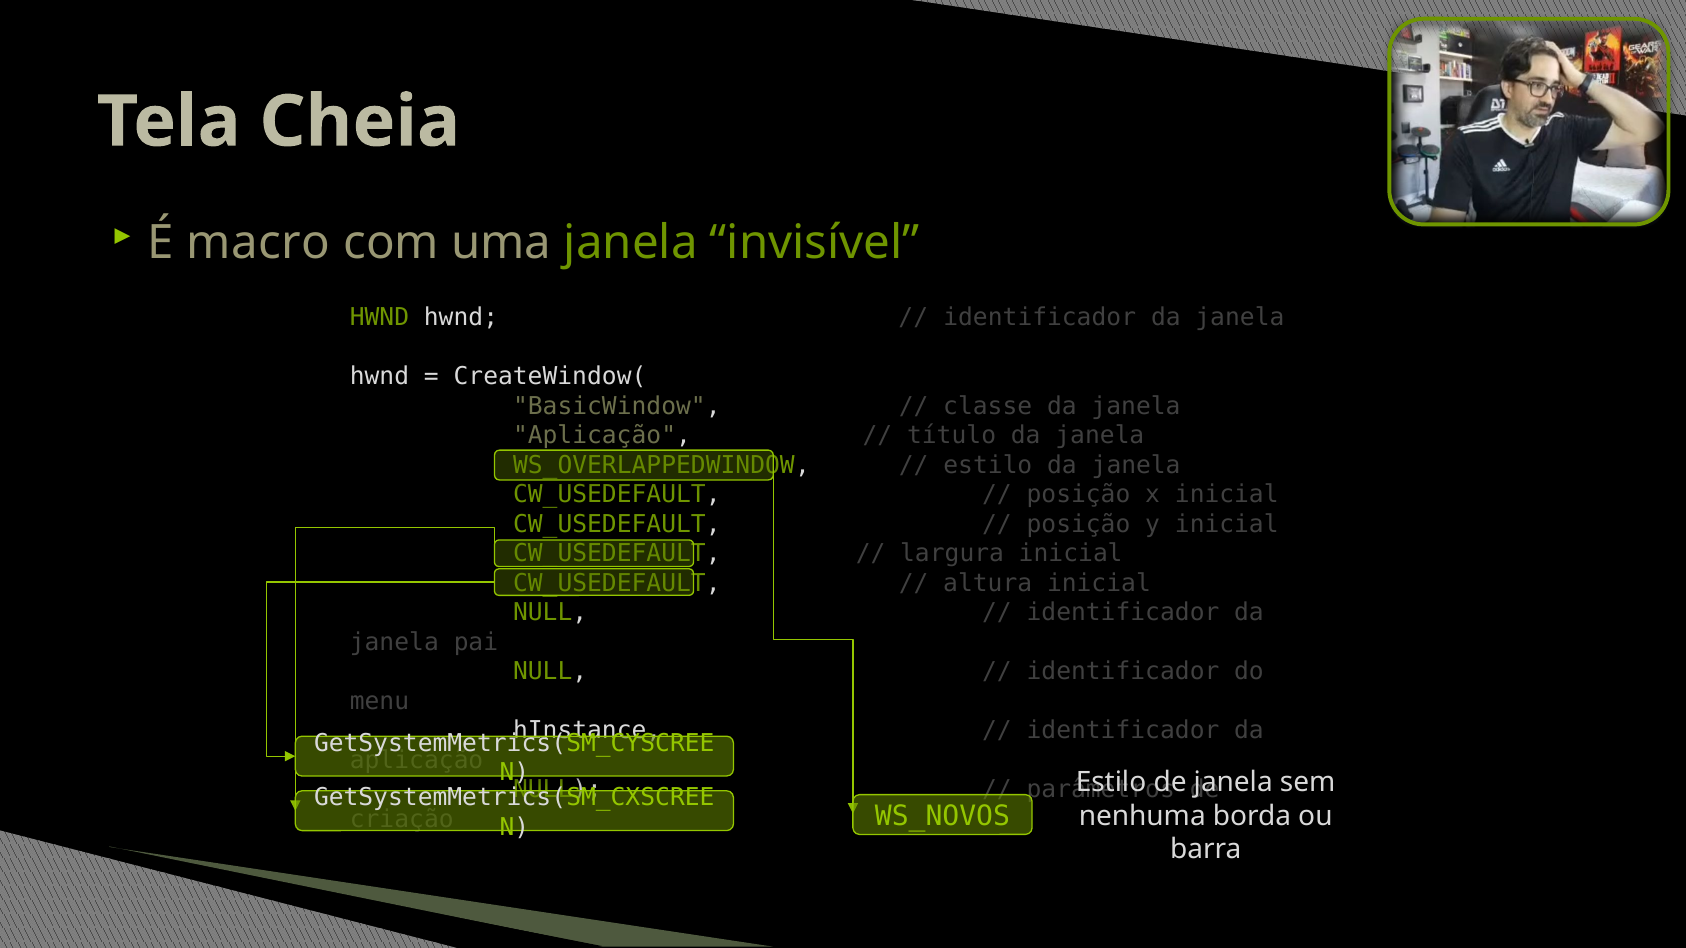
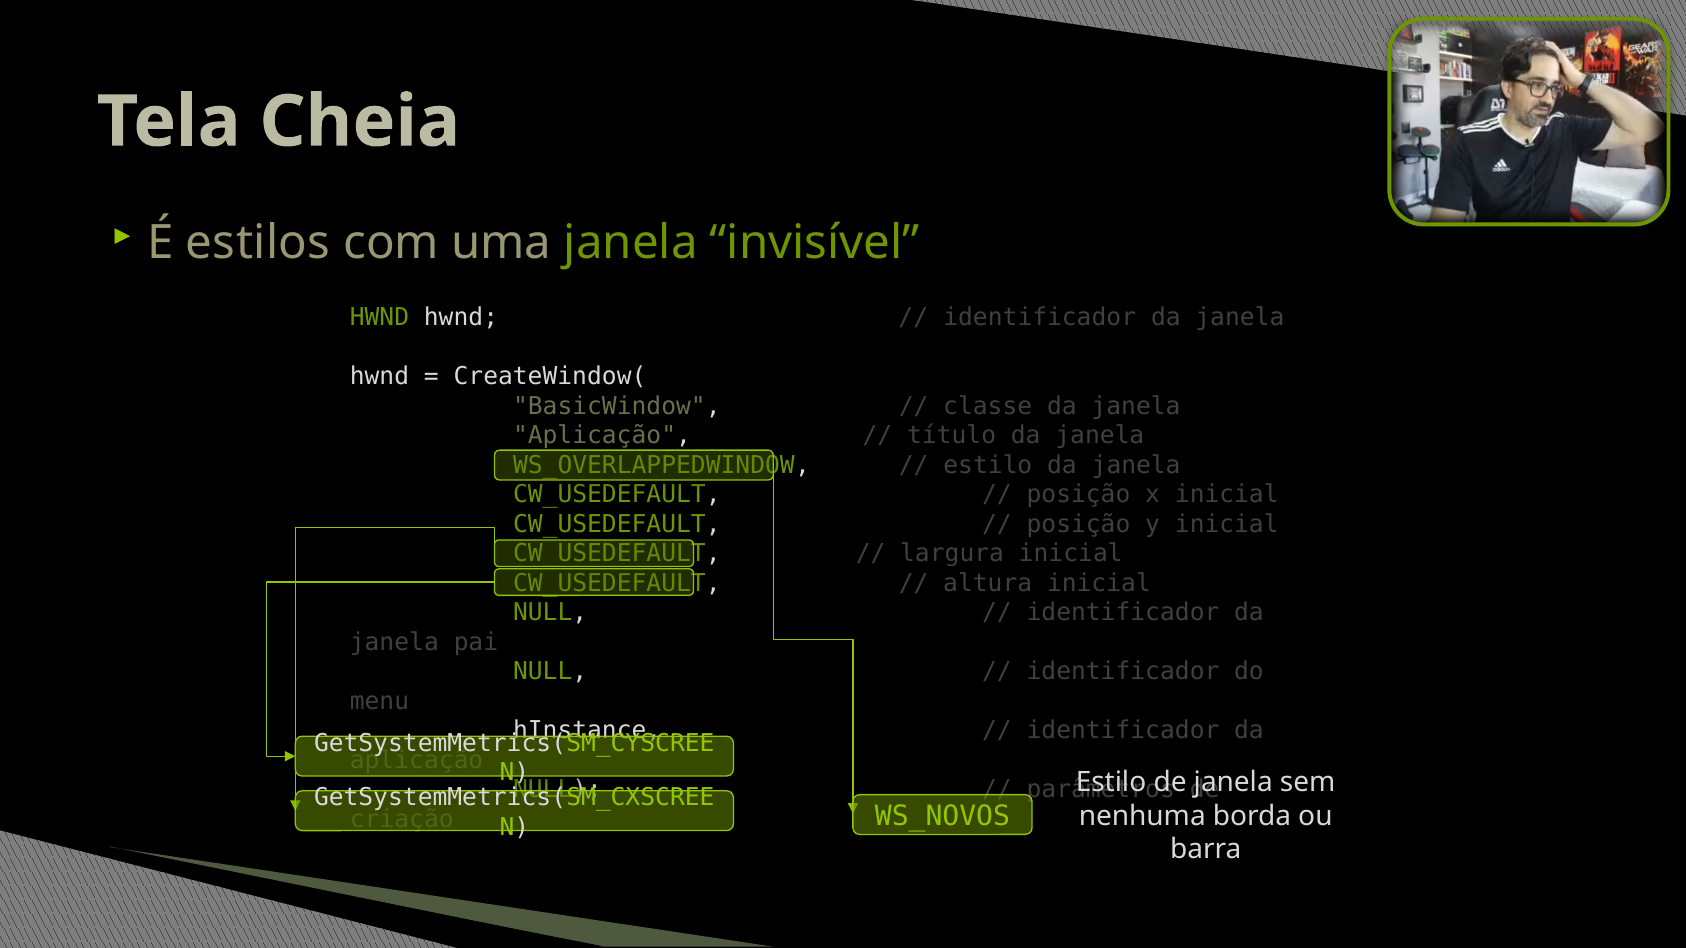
macro: macro -> estilos (258, 243)
